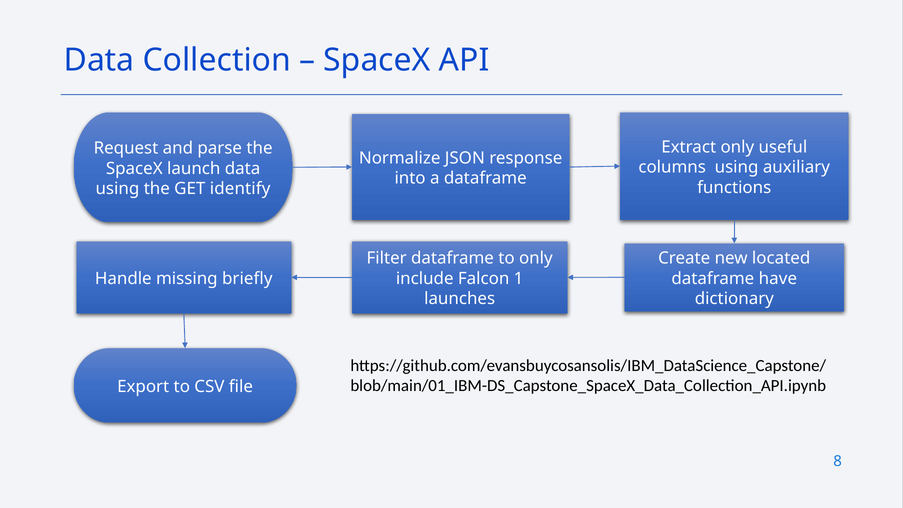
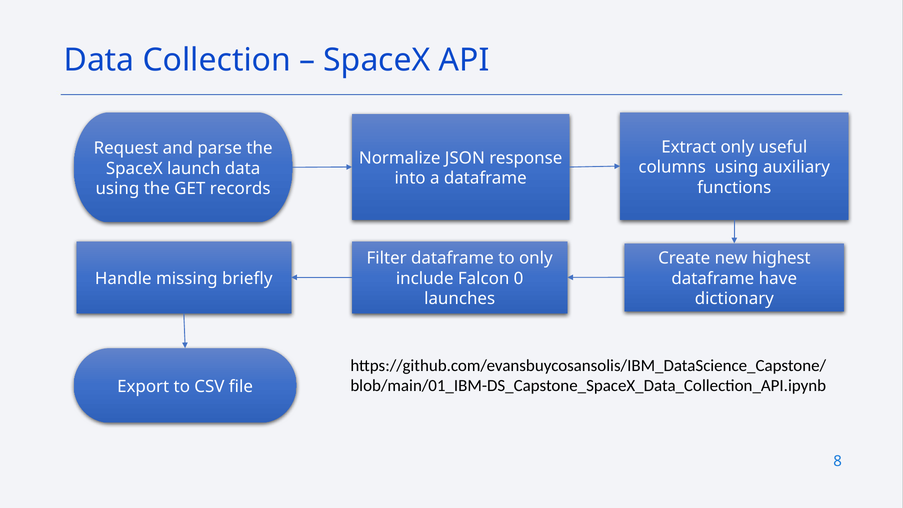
identify: identify -> records (240, 189)
located: located -> highest (781, 258)
1: 1 -> 0 (519, 279)
